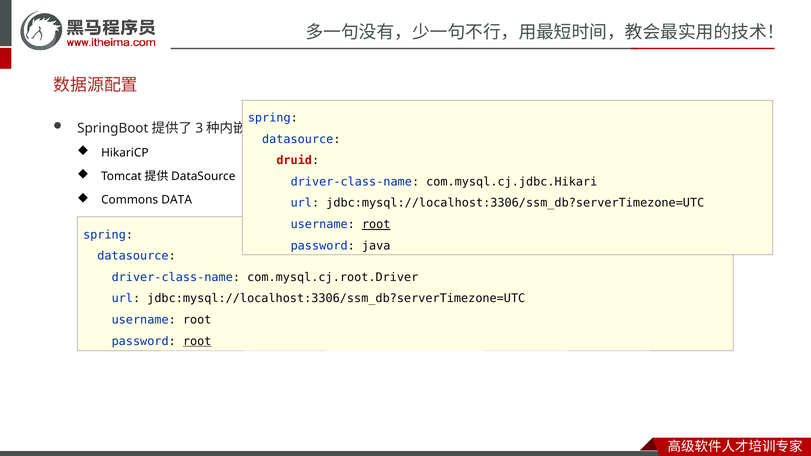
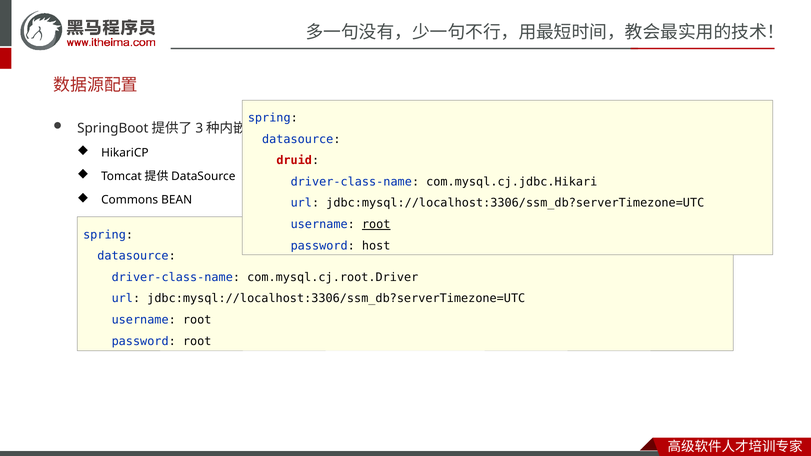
DATA: DATA -> BEAN (177, 200)
java: java -> host (376, 246)
root underline: present -> none (197, 341)
